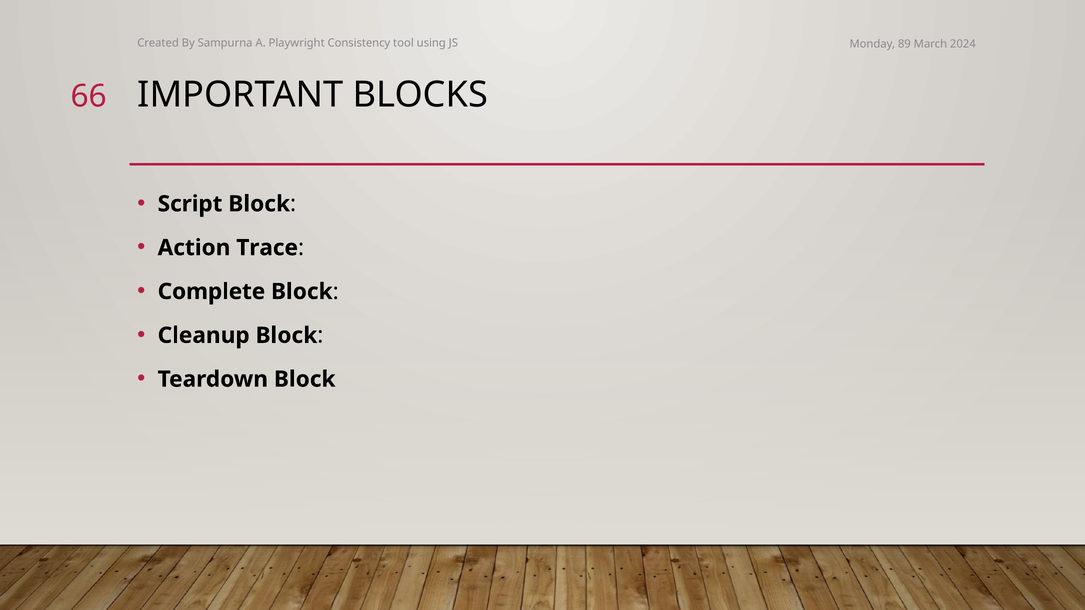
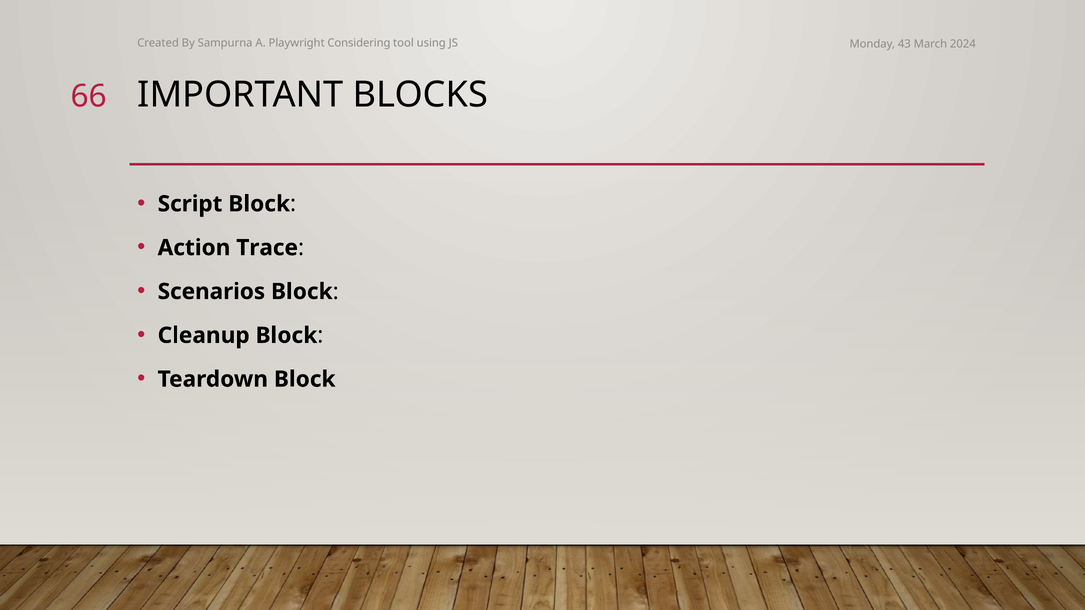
Consistency: Consistency -> Considering (359, 43)
89: 89 -> 43 (904, 44)
Complete: Complete -> Scenarios (211, 292)
